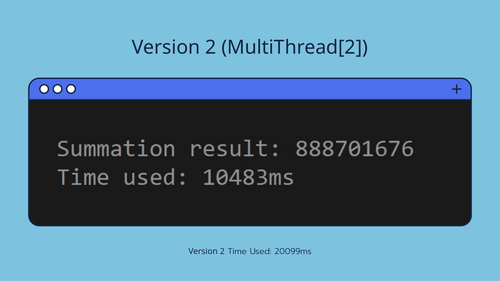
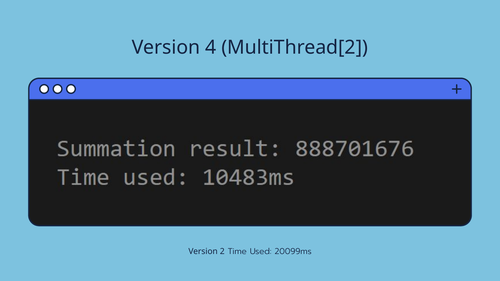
2: 2 -> 4 (211, 48)
